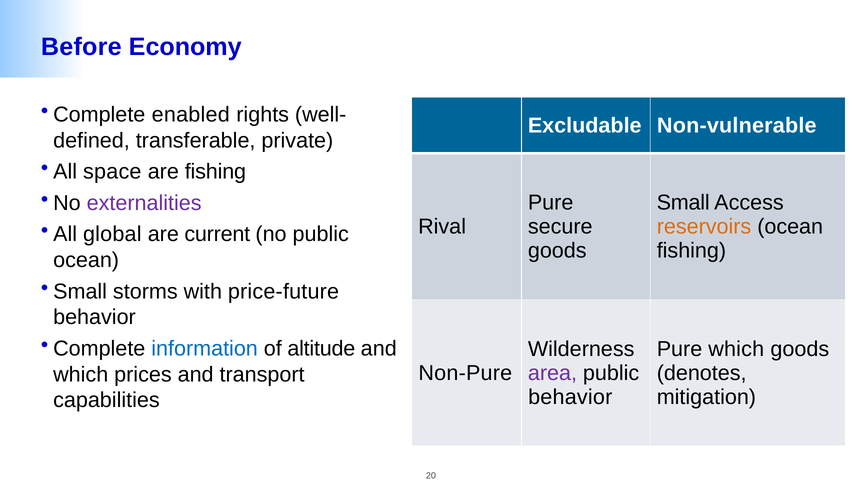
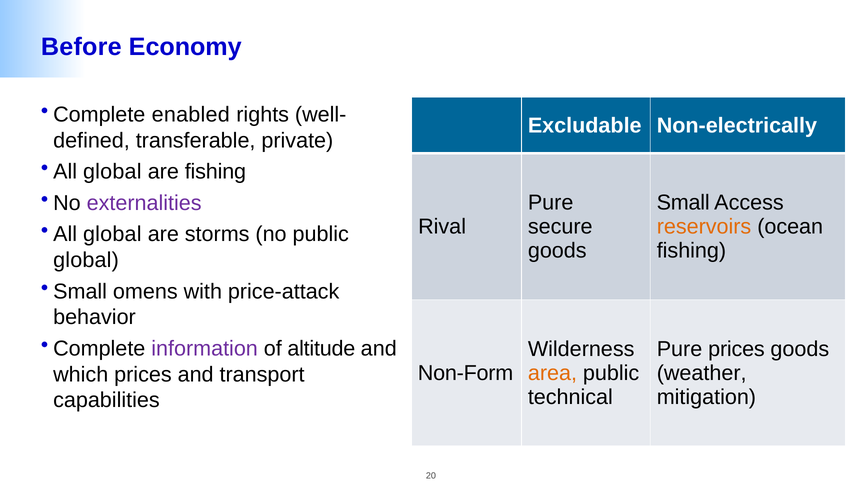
Non-vulnerable: Non-vulnerable -> Non-electrically (737, 125)
space: space -> global (112, 172)
current: current -> storms (217, 234)
ocean: ocean -> global (86, 260)
storms: storms -> omens (145, 291)
price-future: price-future -> price-attack (284, 291)
information colour: blue -> purple (205, 349)
Pure which: which -> prices (736, 349)
Non-Pure: Non-Pure -> Non-Form (466, 373)
area colour: purple -> orange (552, 373)
denotes: denotes -> weather (702, 373)
behavior: behavior -> technical (570, 397)
